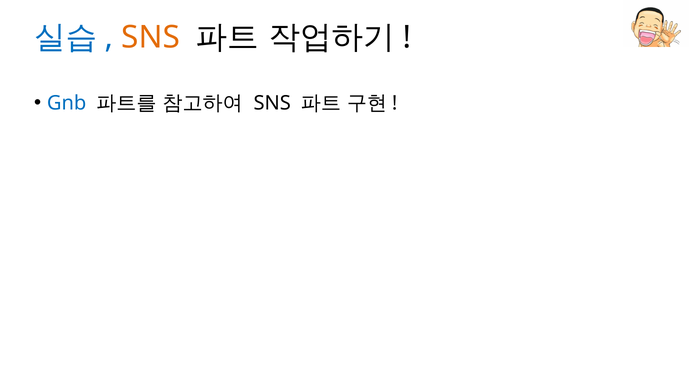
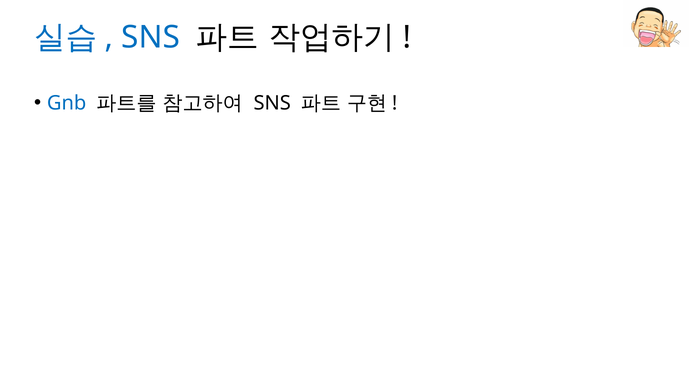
SNS colour: orange -> blue (151, 37)
